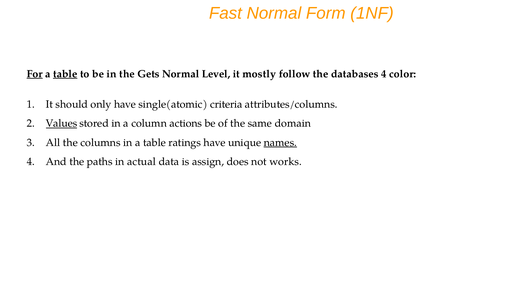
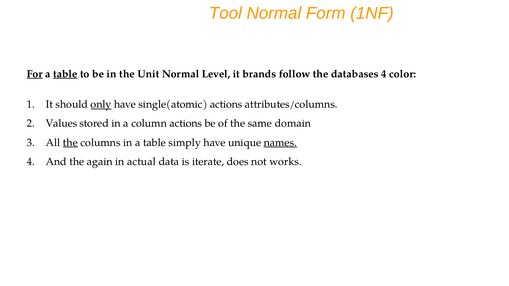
Fast: Fast -> Tool (225, 13)
Gets: Gets -> Unit (148, 74)
mostly: mostly -> brands (259, 74)
only underline: none -> present (101, 105)
single(atomic criteria: criteria -> actions (226, 105)
Values underline: present -> none (61, 124)
the underline: none -> present (70, 143)
ratings: ratings -> simply (185, 143)
paths: paths -> again (100, 162)
assign: assign -> iterate (208, 162)
